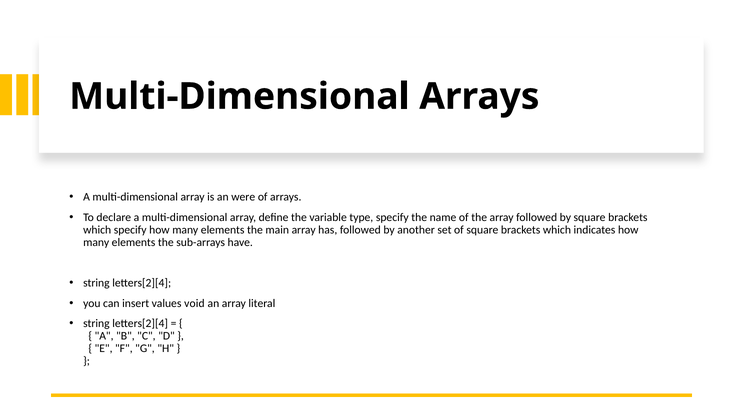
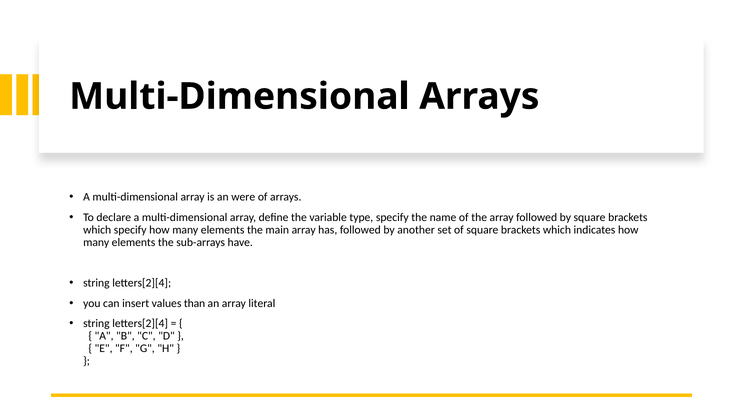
void: void -> than (195, 303)
